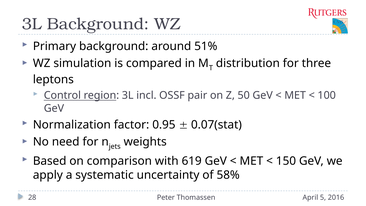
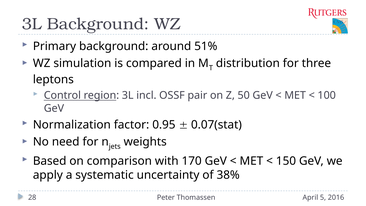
619: 619 -> 170 (192, 161)
58%: 58% -> 38% (228, 175)
